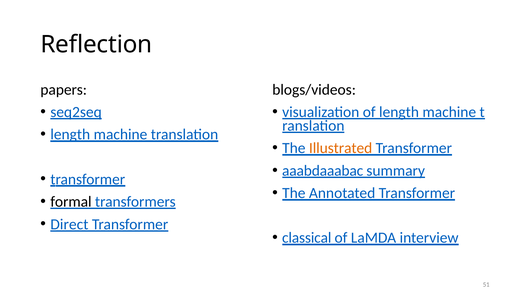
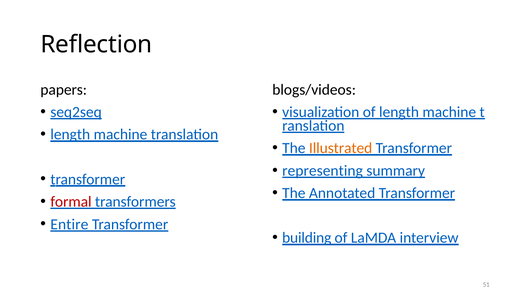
aaabdaaabac: aaabdaaabac -> representing (323, 171)
formal colour: black -> red (71, 202)
Direct: Direct -> Entire (69, 224)
classical: classical -> building (307, 238)
